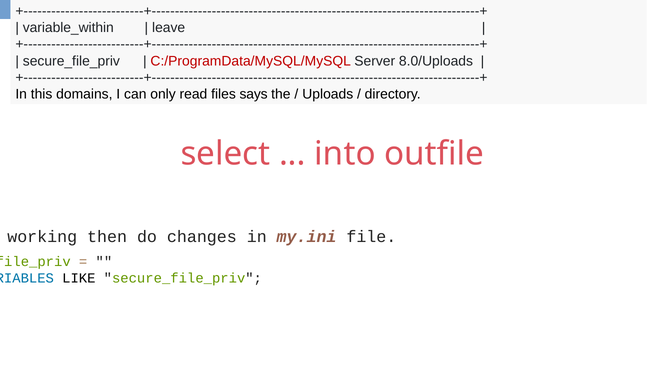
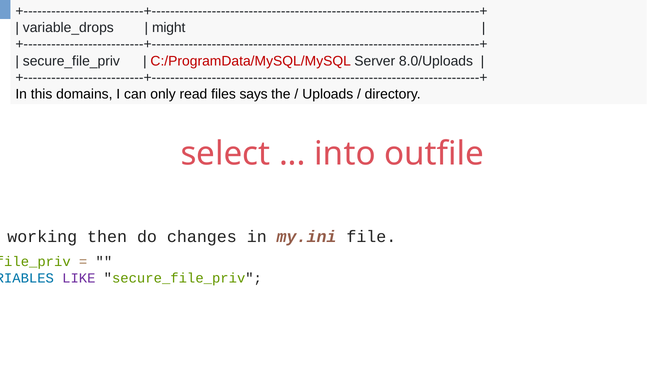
variable_within: variable_within -> variable_drops (68, 28)
leave: leave -> might (169, 28)
LIKE colour: black -> purple (79, 278)
